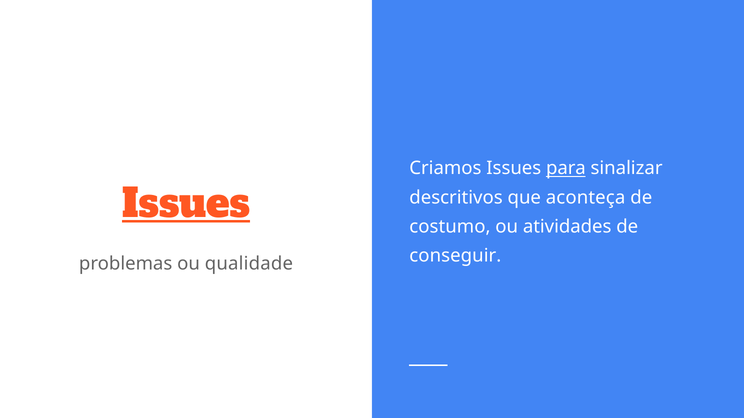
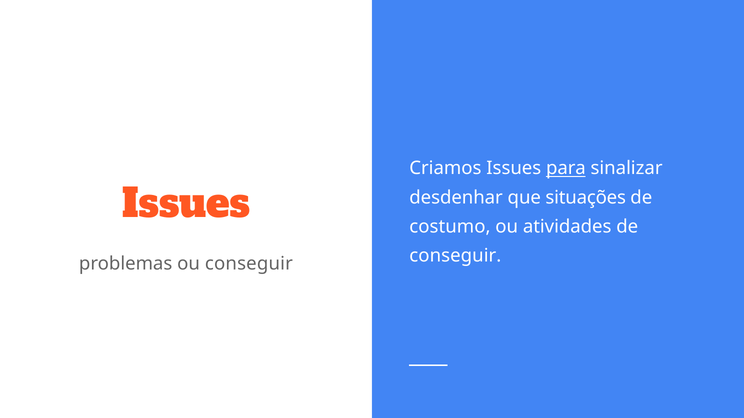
Issues underline: present -> none (186, 205)
descritivos: descritivos -> desdenhar (456, 198)
aconteça: aconteça -> situações (586, 198)
ou qualidade: qualidade -> conseguir (249, 264)
